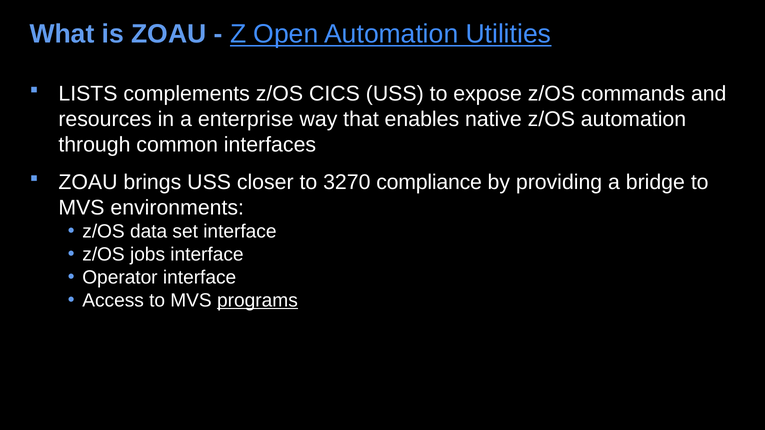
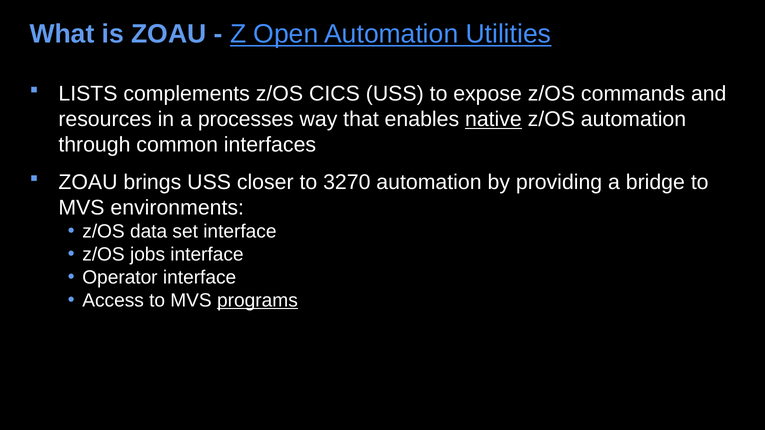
enterprise: enterprise -> processes (246, 120)
native underline: none -> present (493, 120)
3270 compliance: compliance -> automation (429, 182)
